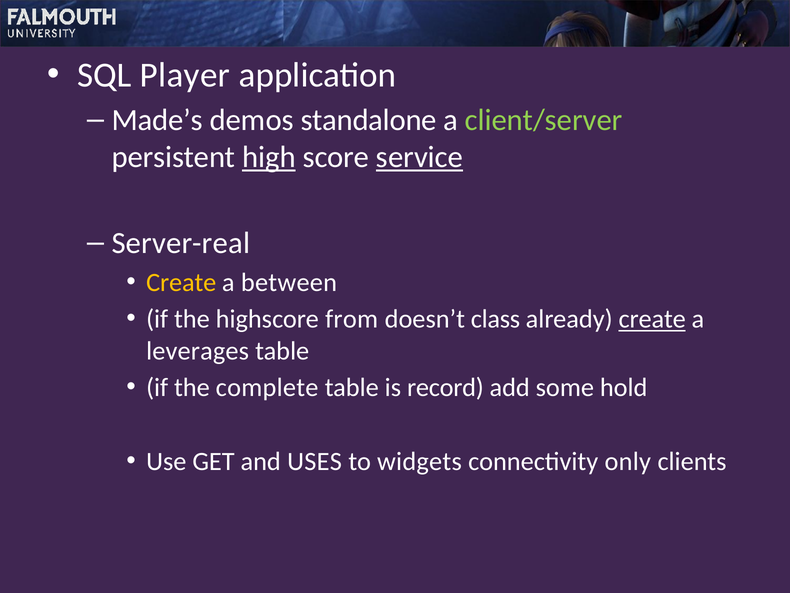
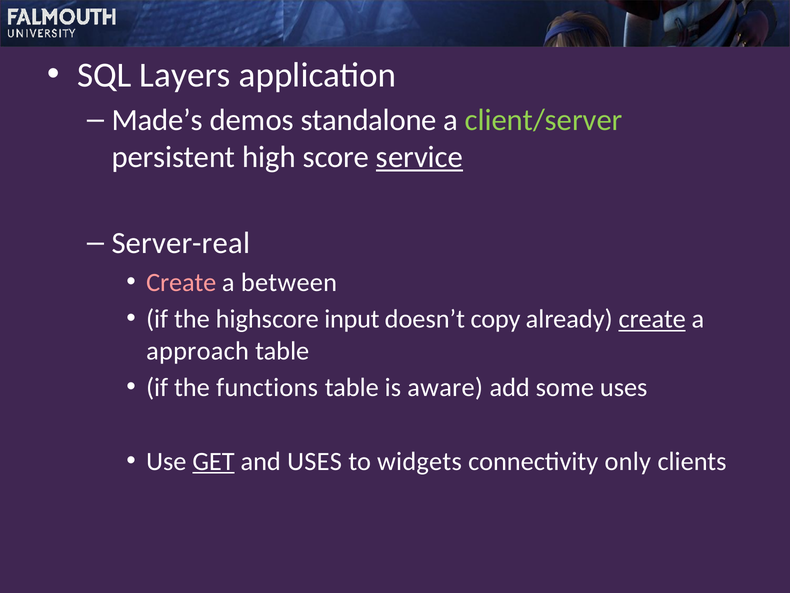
Player: Player -> Layers (185, 75)
high underline: present -> none (269, 157)
Create colour: yellow -> pink (181, 282)
from: from -> input (352, 319)
class: class -> copy (495, 319)
leverages: leverages -> approach (198, 351)
complete: complete -> functions (267, 387)
record: record -> aware (445, 387)
some hold: hold -> uses (624, 387)
GET underline: none -> present (214, 461)
